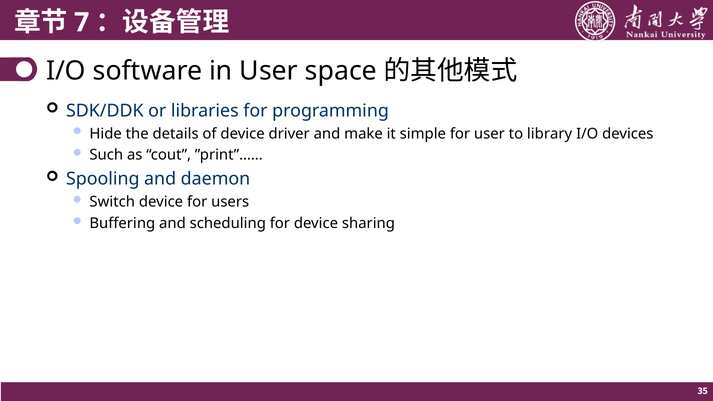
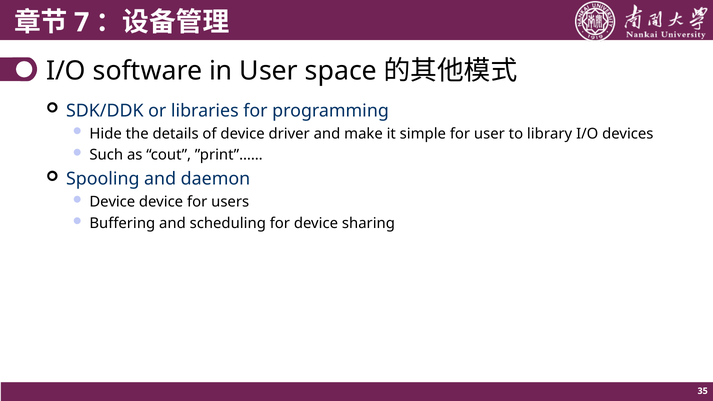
Switch: Switch -> Device (112, 202)
